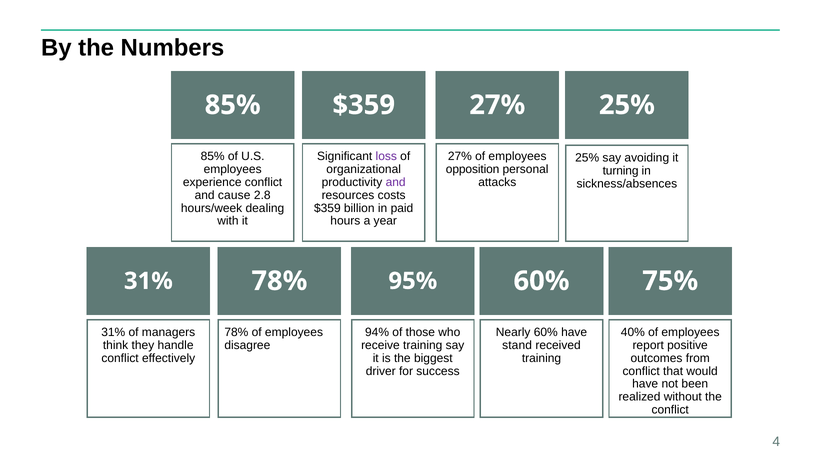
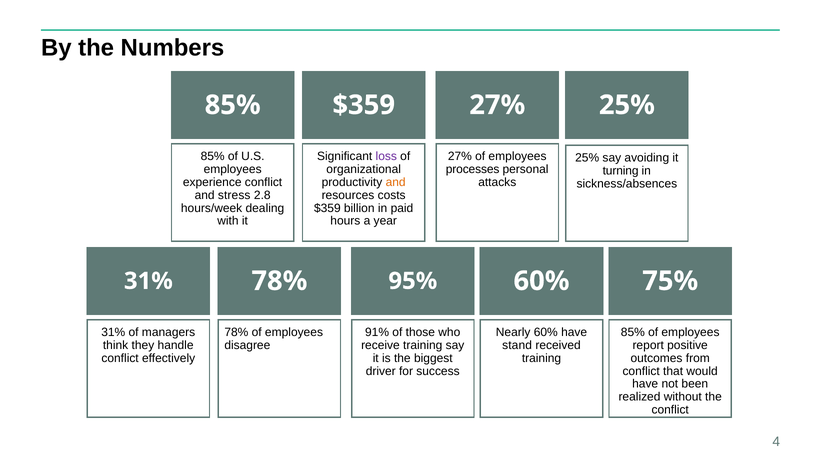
opposition: opposition -> processes (473, 169)
and colour: purple -> orange (396, 182)
cause: cause -> stress (234, 195)
94%: 94% -> 91% (377, 332)
40%: 40% -> 85% (633, 332)
